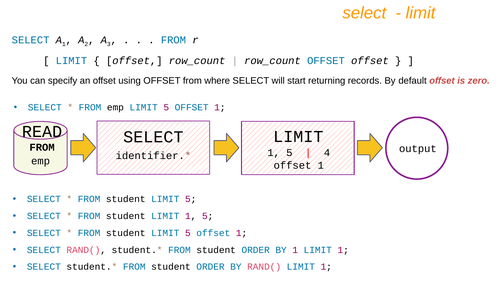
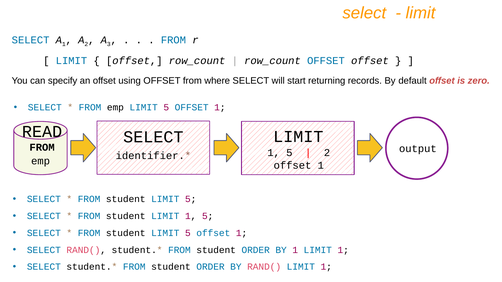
4: 4 -> 2 (327, 153)
